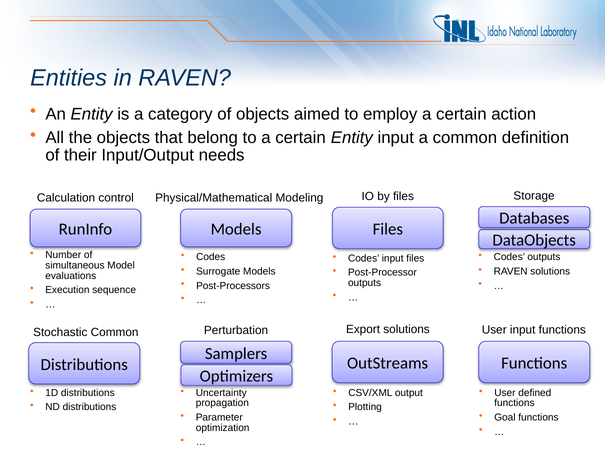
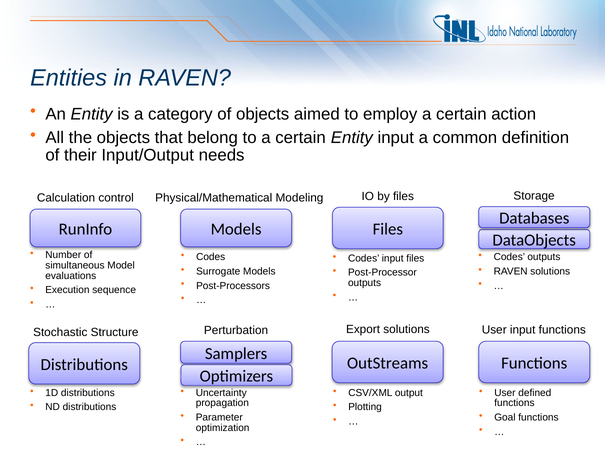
Stochastic Common: Common -> Structure (115, 332)
